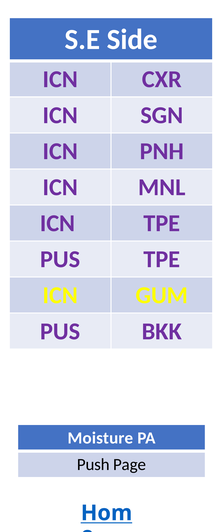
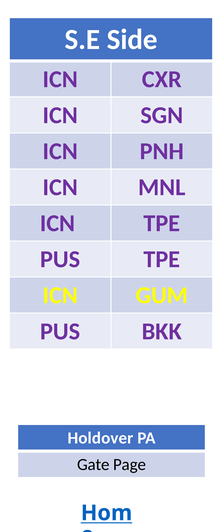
Moisture: Moisture -> Holdover (100, 437)
Push: Push -> Gate (93, 464)
